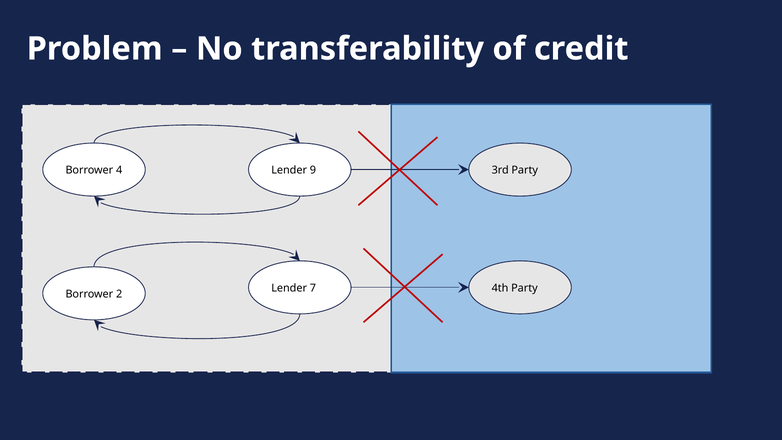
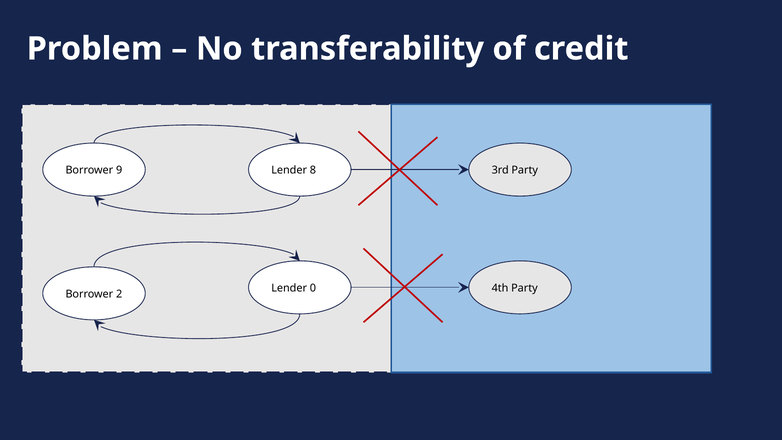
4: 4 -> 9 (119, 170)
9: 9 -> 8 (313, 170)
7: 7 -> 0 (313, 288)
